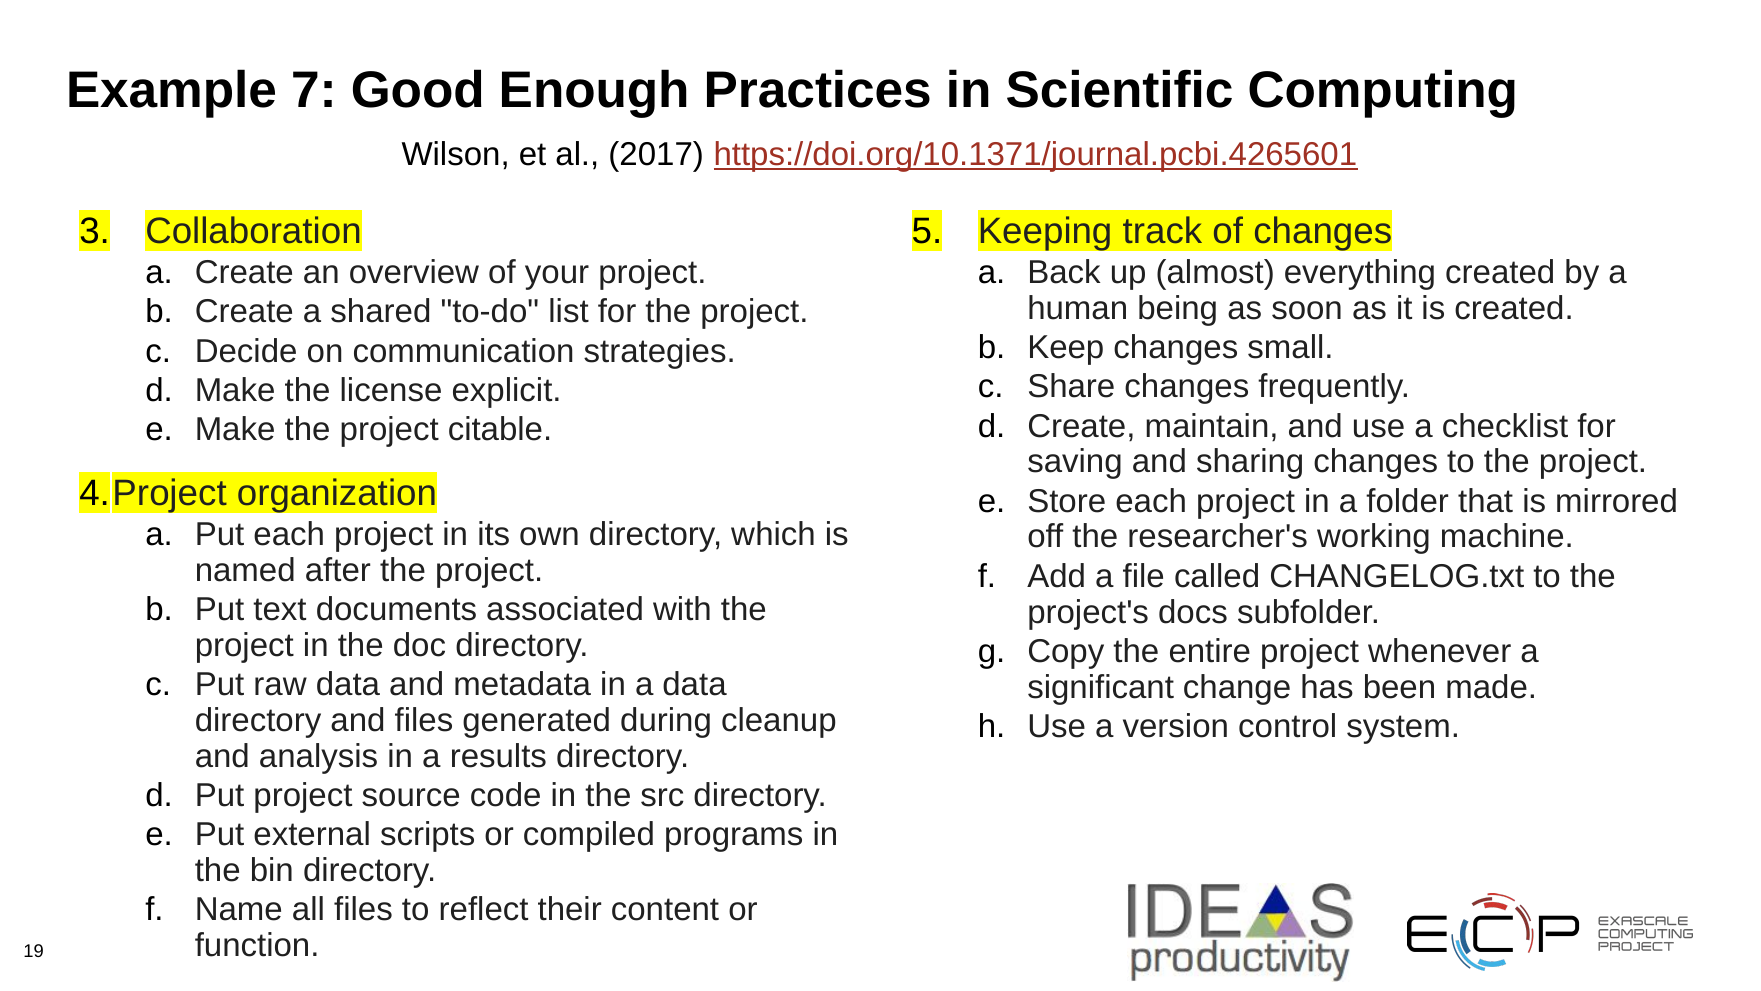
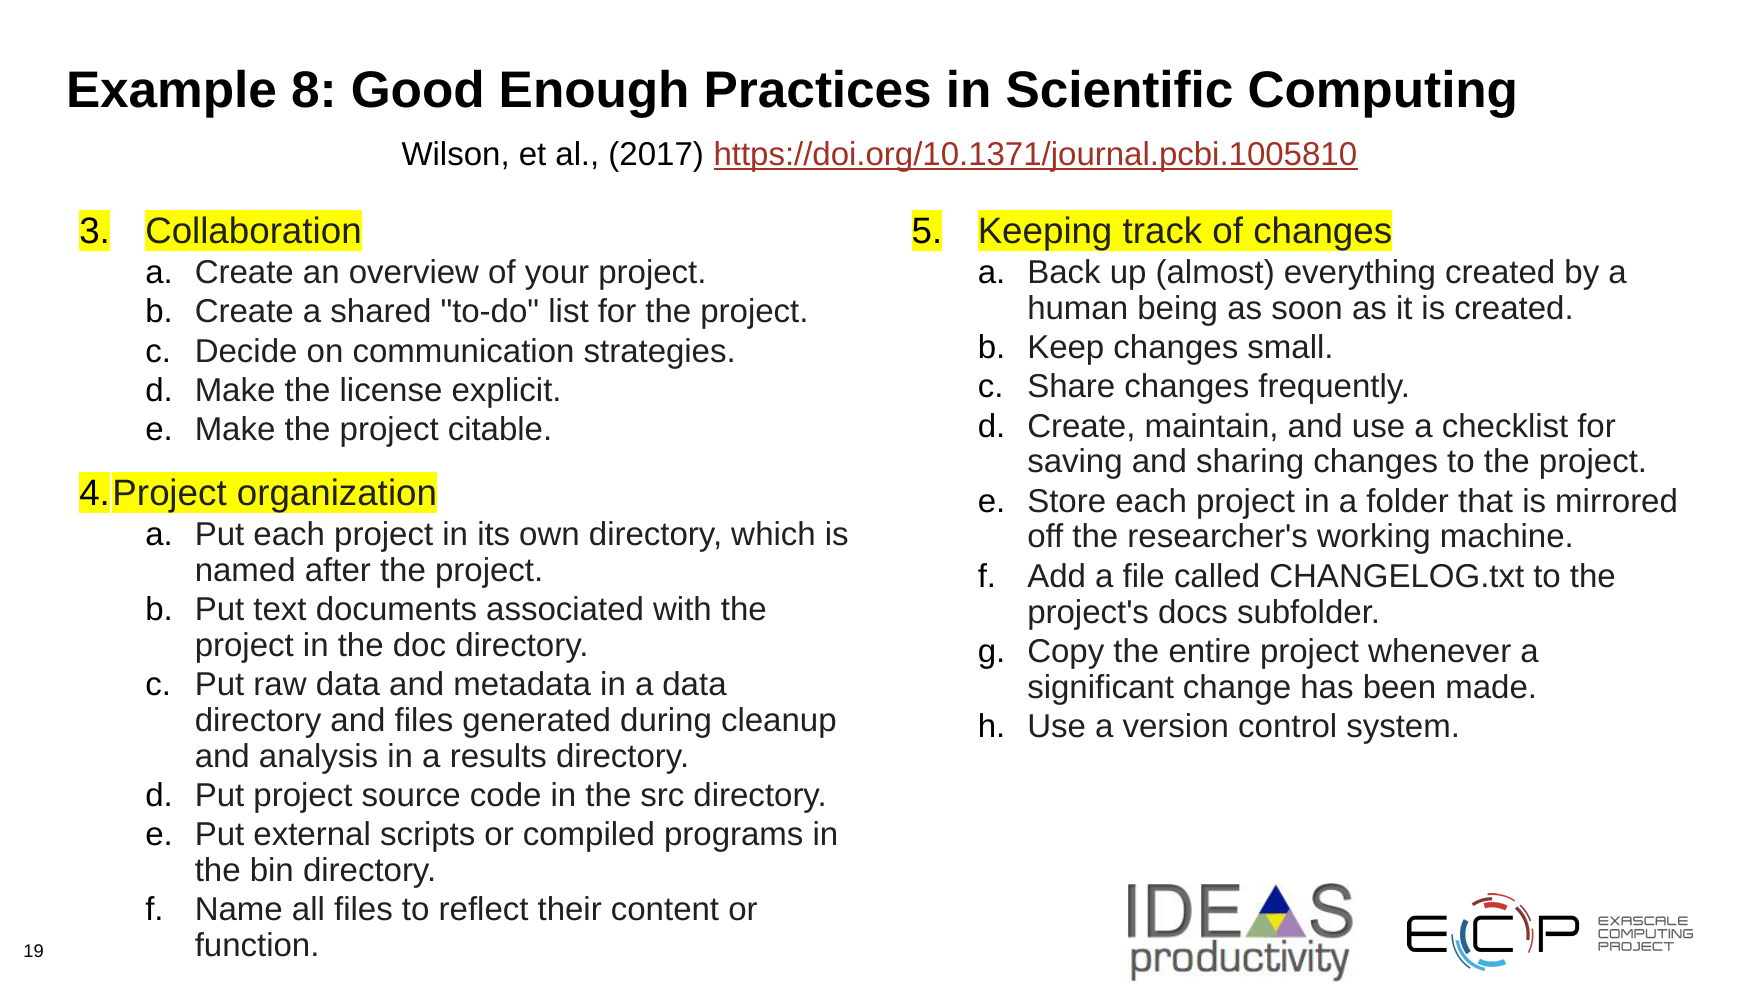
7: 7 -> 8 (314, 91)
https://doi.org/10.1371/journal.pcbi.4265601: https://doi.org/10.1371/journal.pcbi.4265601 -> https://doi.org/10.1371/journal.pcbi.1005810 (1035, 154)
